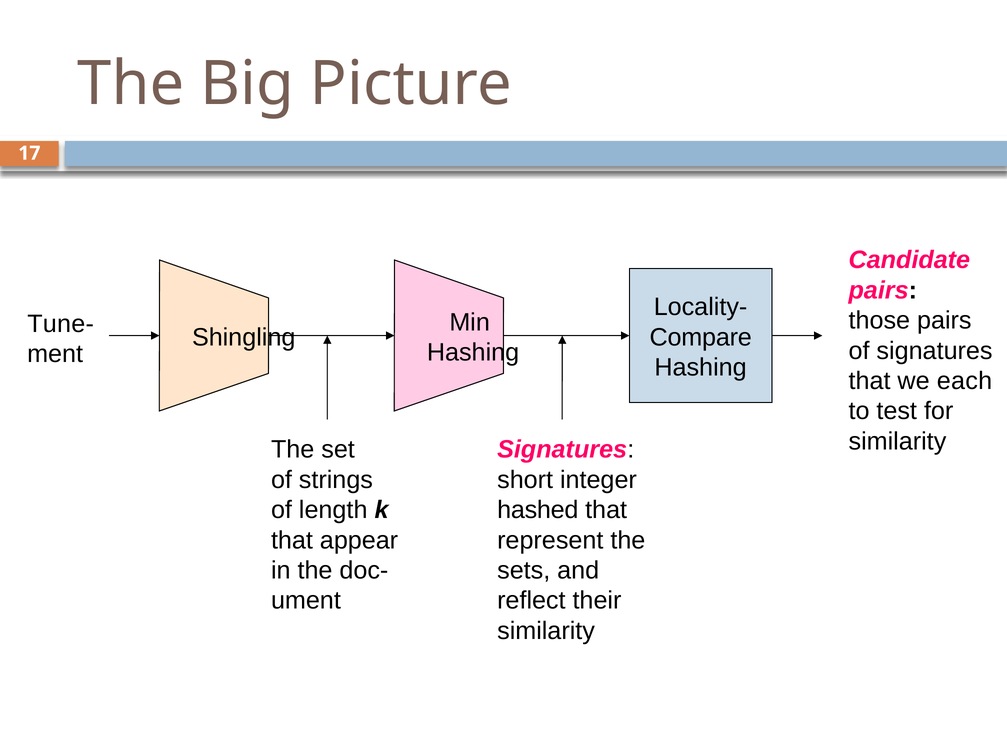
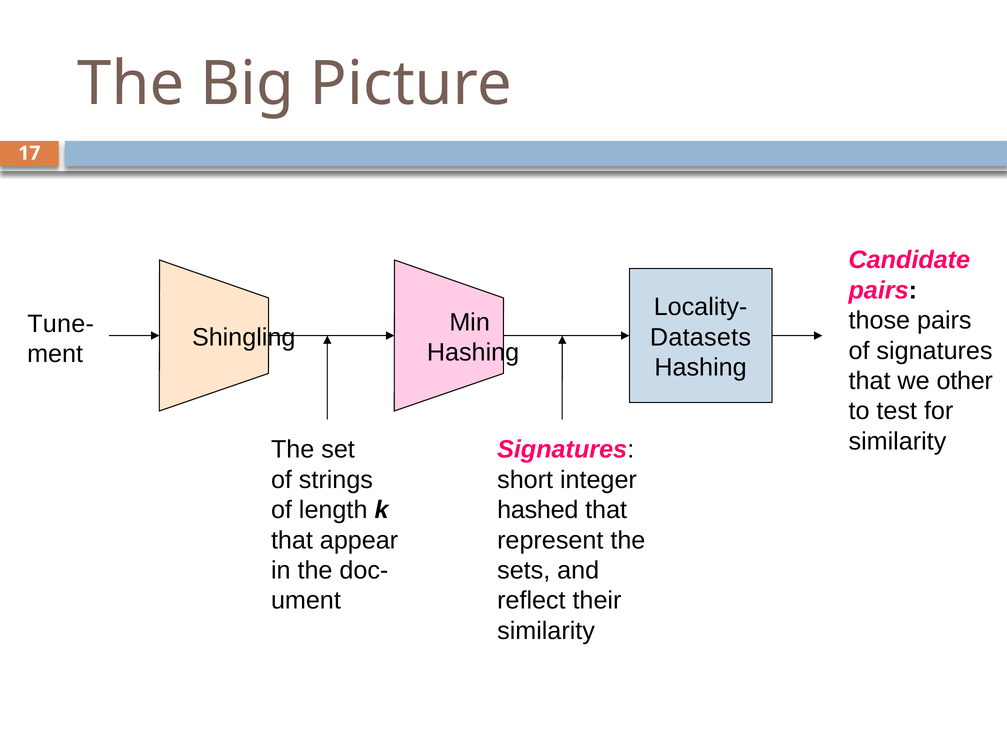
Compare: Compare -> Datasets (700, 337)
each: each -> other (965, 381)
